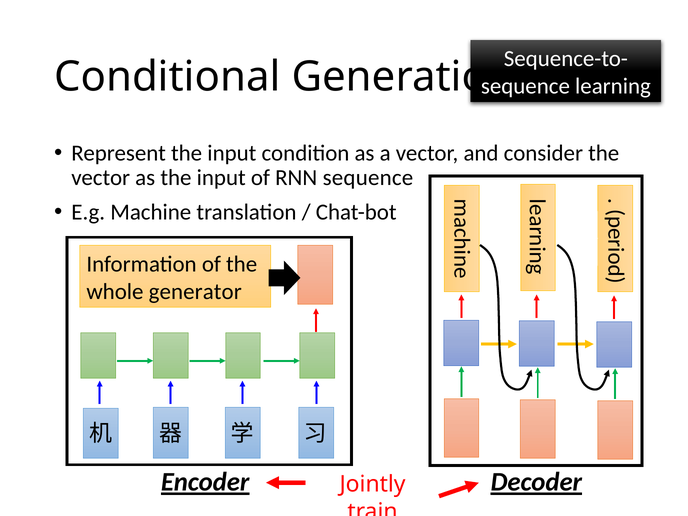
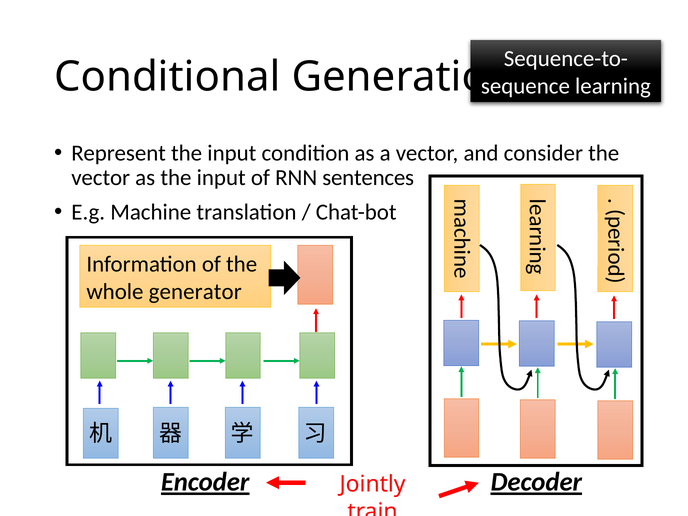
RNN sequence: sequence -> sentences (368, 178)
